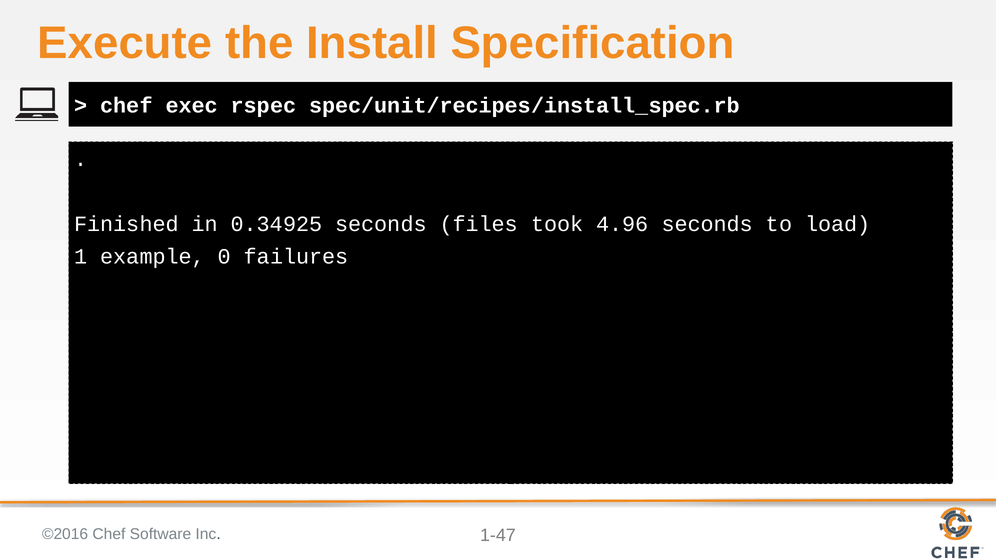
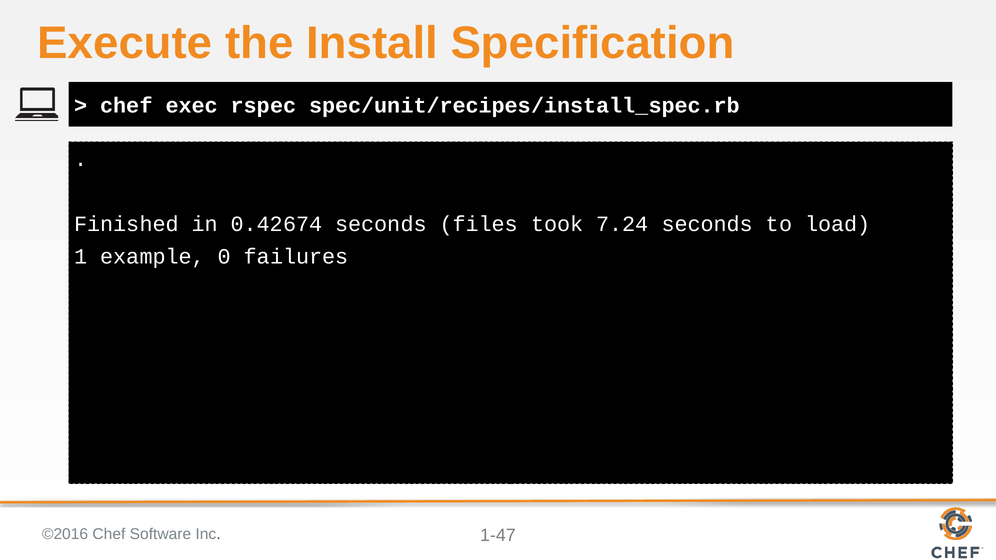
0.34925: 0.34925 -> 0.42674 (277, 224)
4.96: 4.96 -> 7.24 (622, 224)
